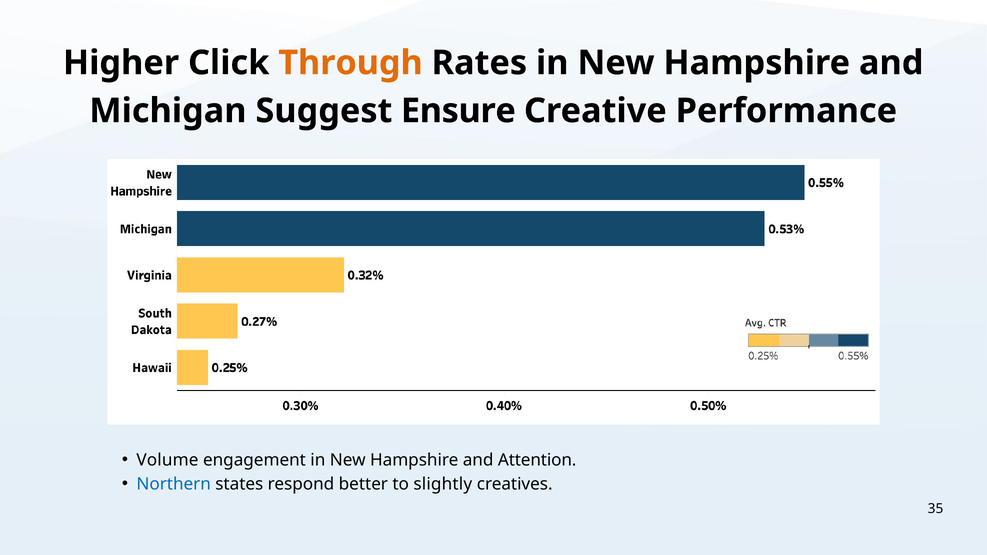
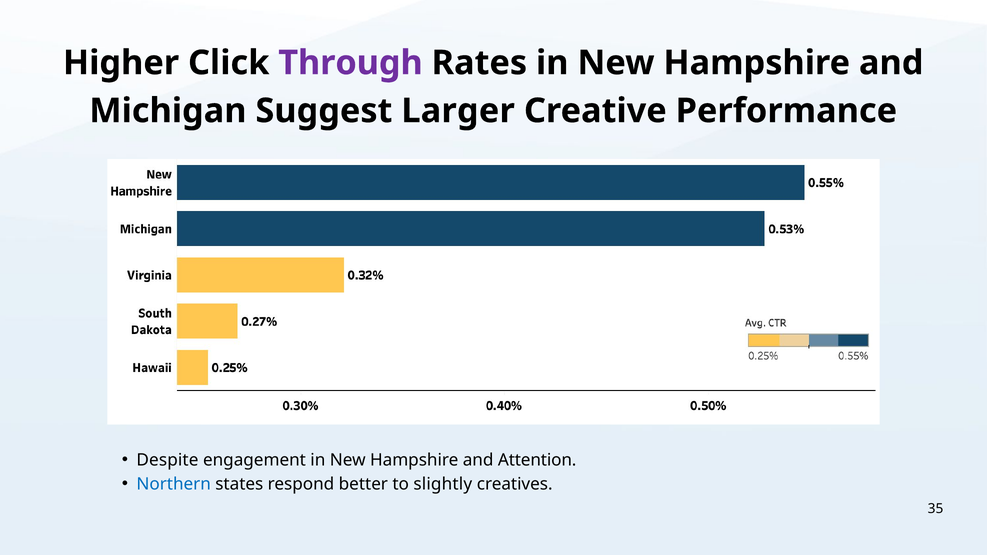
Through colour: orange -> purple (351, 63)
Ensure: Ensure -> Larger (458, 111)
Volume: Volume -> Despite (167, 460)
